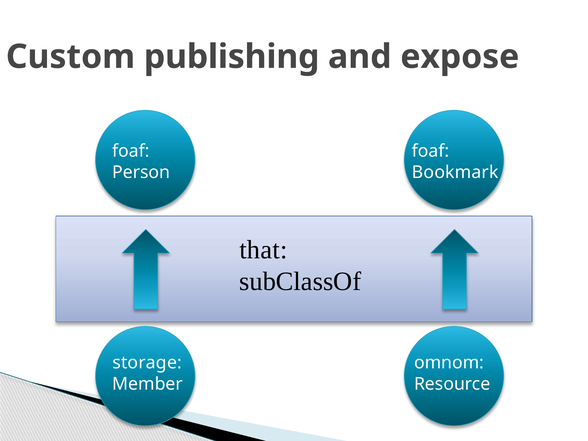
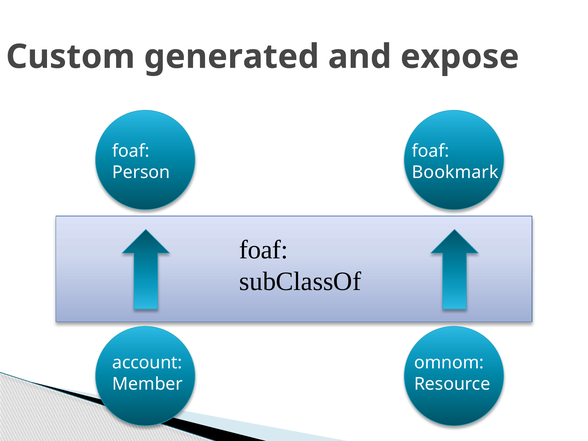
publishing: publishing -> generated (232, 57)
that: that -> foaf (264, 250)
storage: storage -> account (147, 363)
